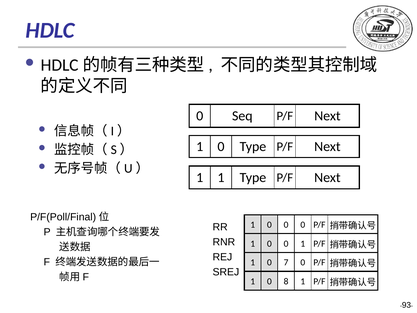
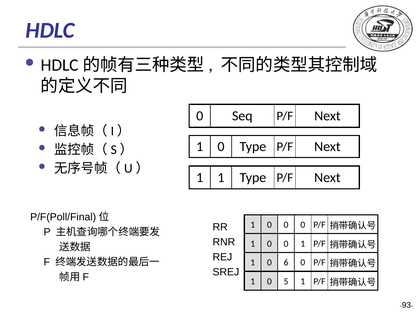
7: 7 -> 6 (286, 262)
8: 8 -> 5 (286, 281)
